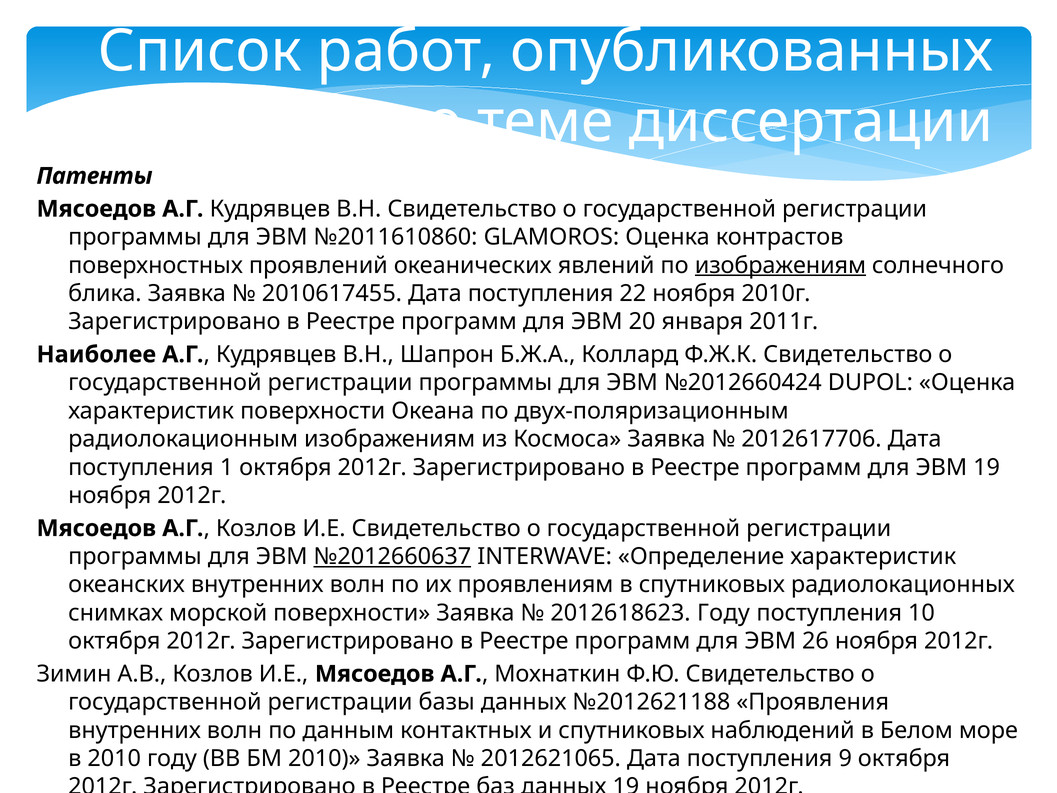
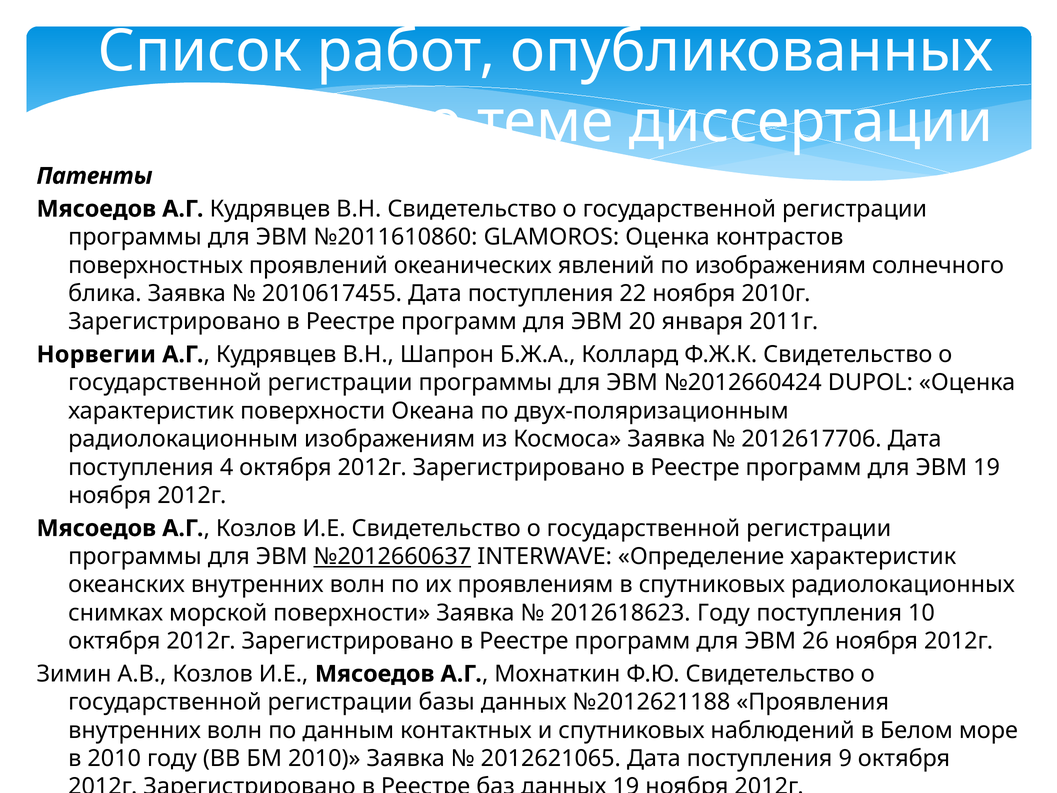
изображениям underline: present -> none (780, 265)
Наиболее: Наиболее -> Норвегии (96, 354)
1: 1 -> 4 (227, 467)
